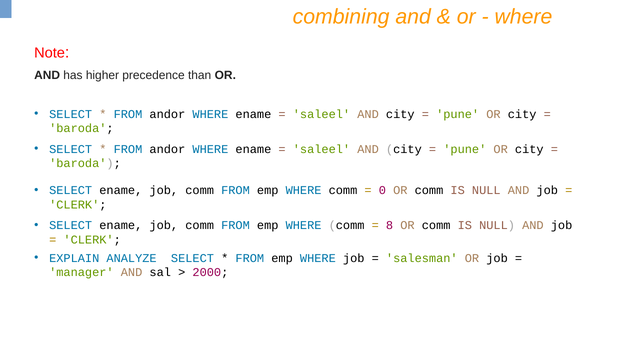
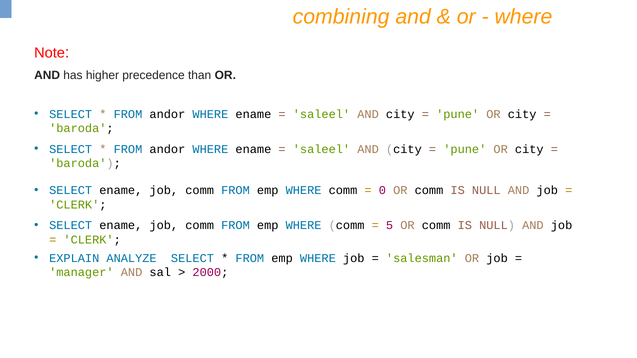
8: 8 -> 5 (390, 226)
